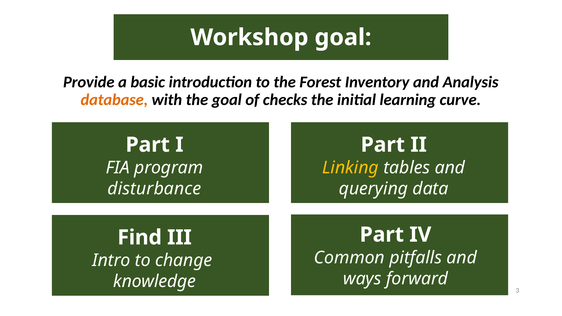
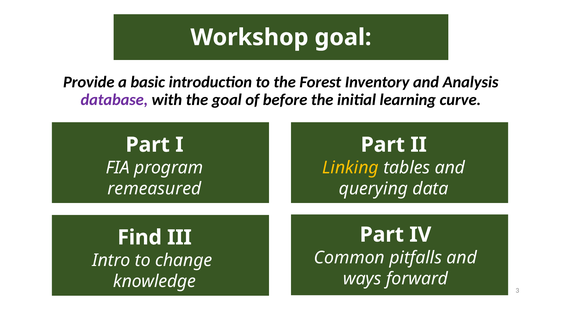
database colour: orange -> purple (114, 100)
checks: checks -> before (285, 100)
disturbance: disturbance -> remeasured (154, 189)
